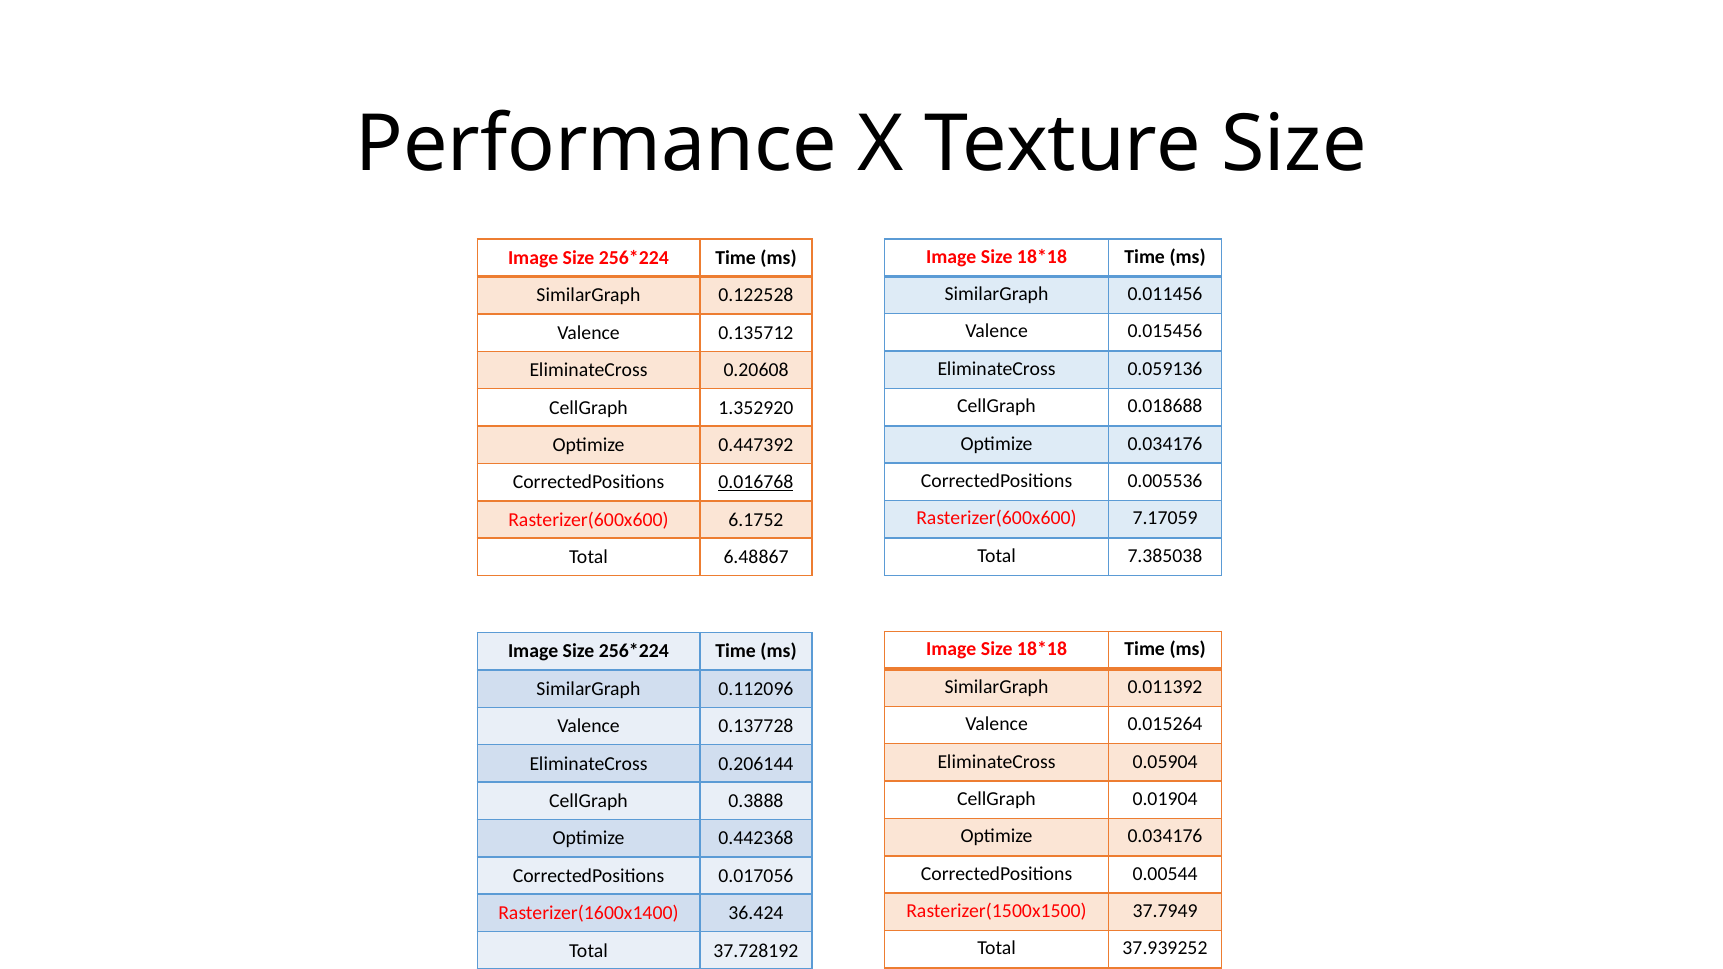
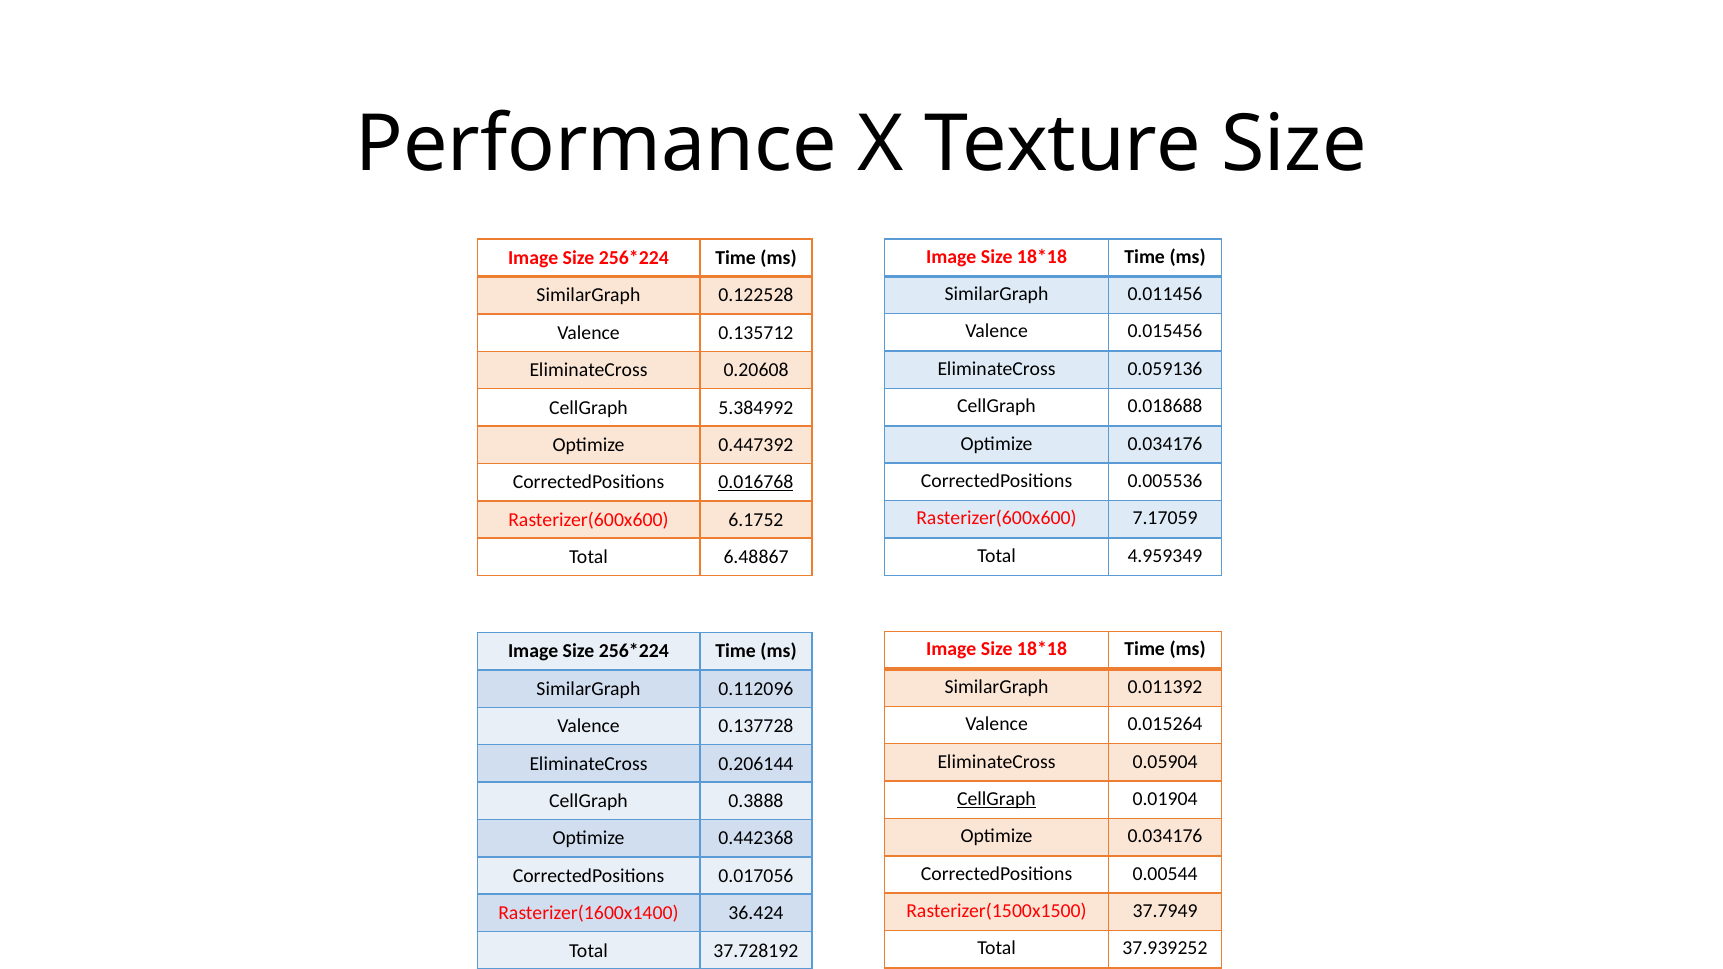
1.352920: 1.352920 -> 5.384992 (756, 408)
7.385038: 7.385038 -> 4.959349 (1165, 556)
CellGraph underline: none -> present (997, 799)
